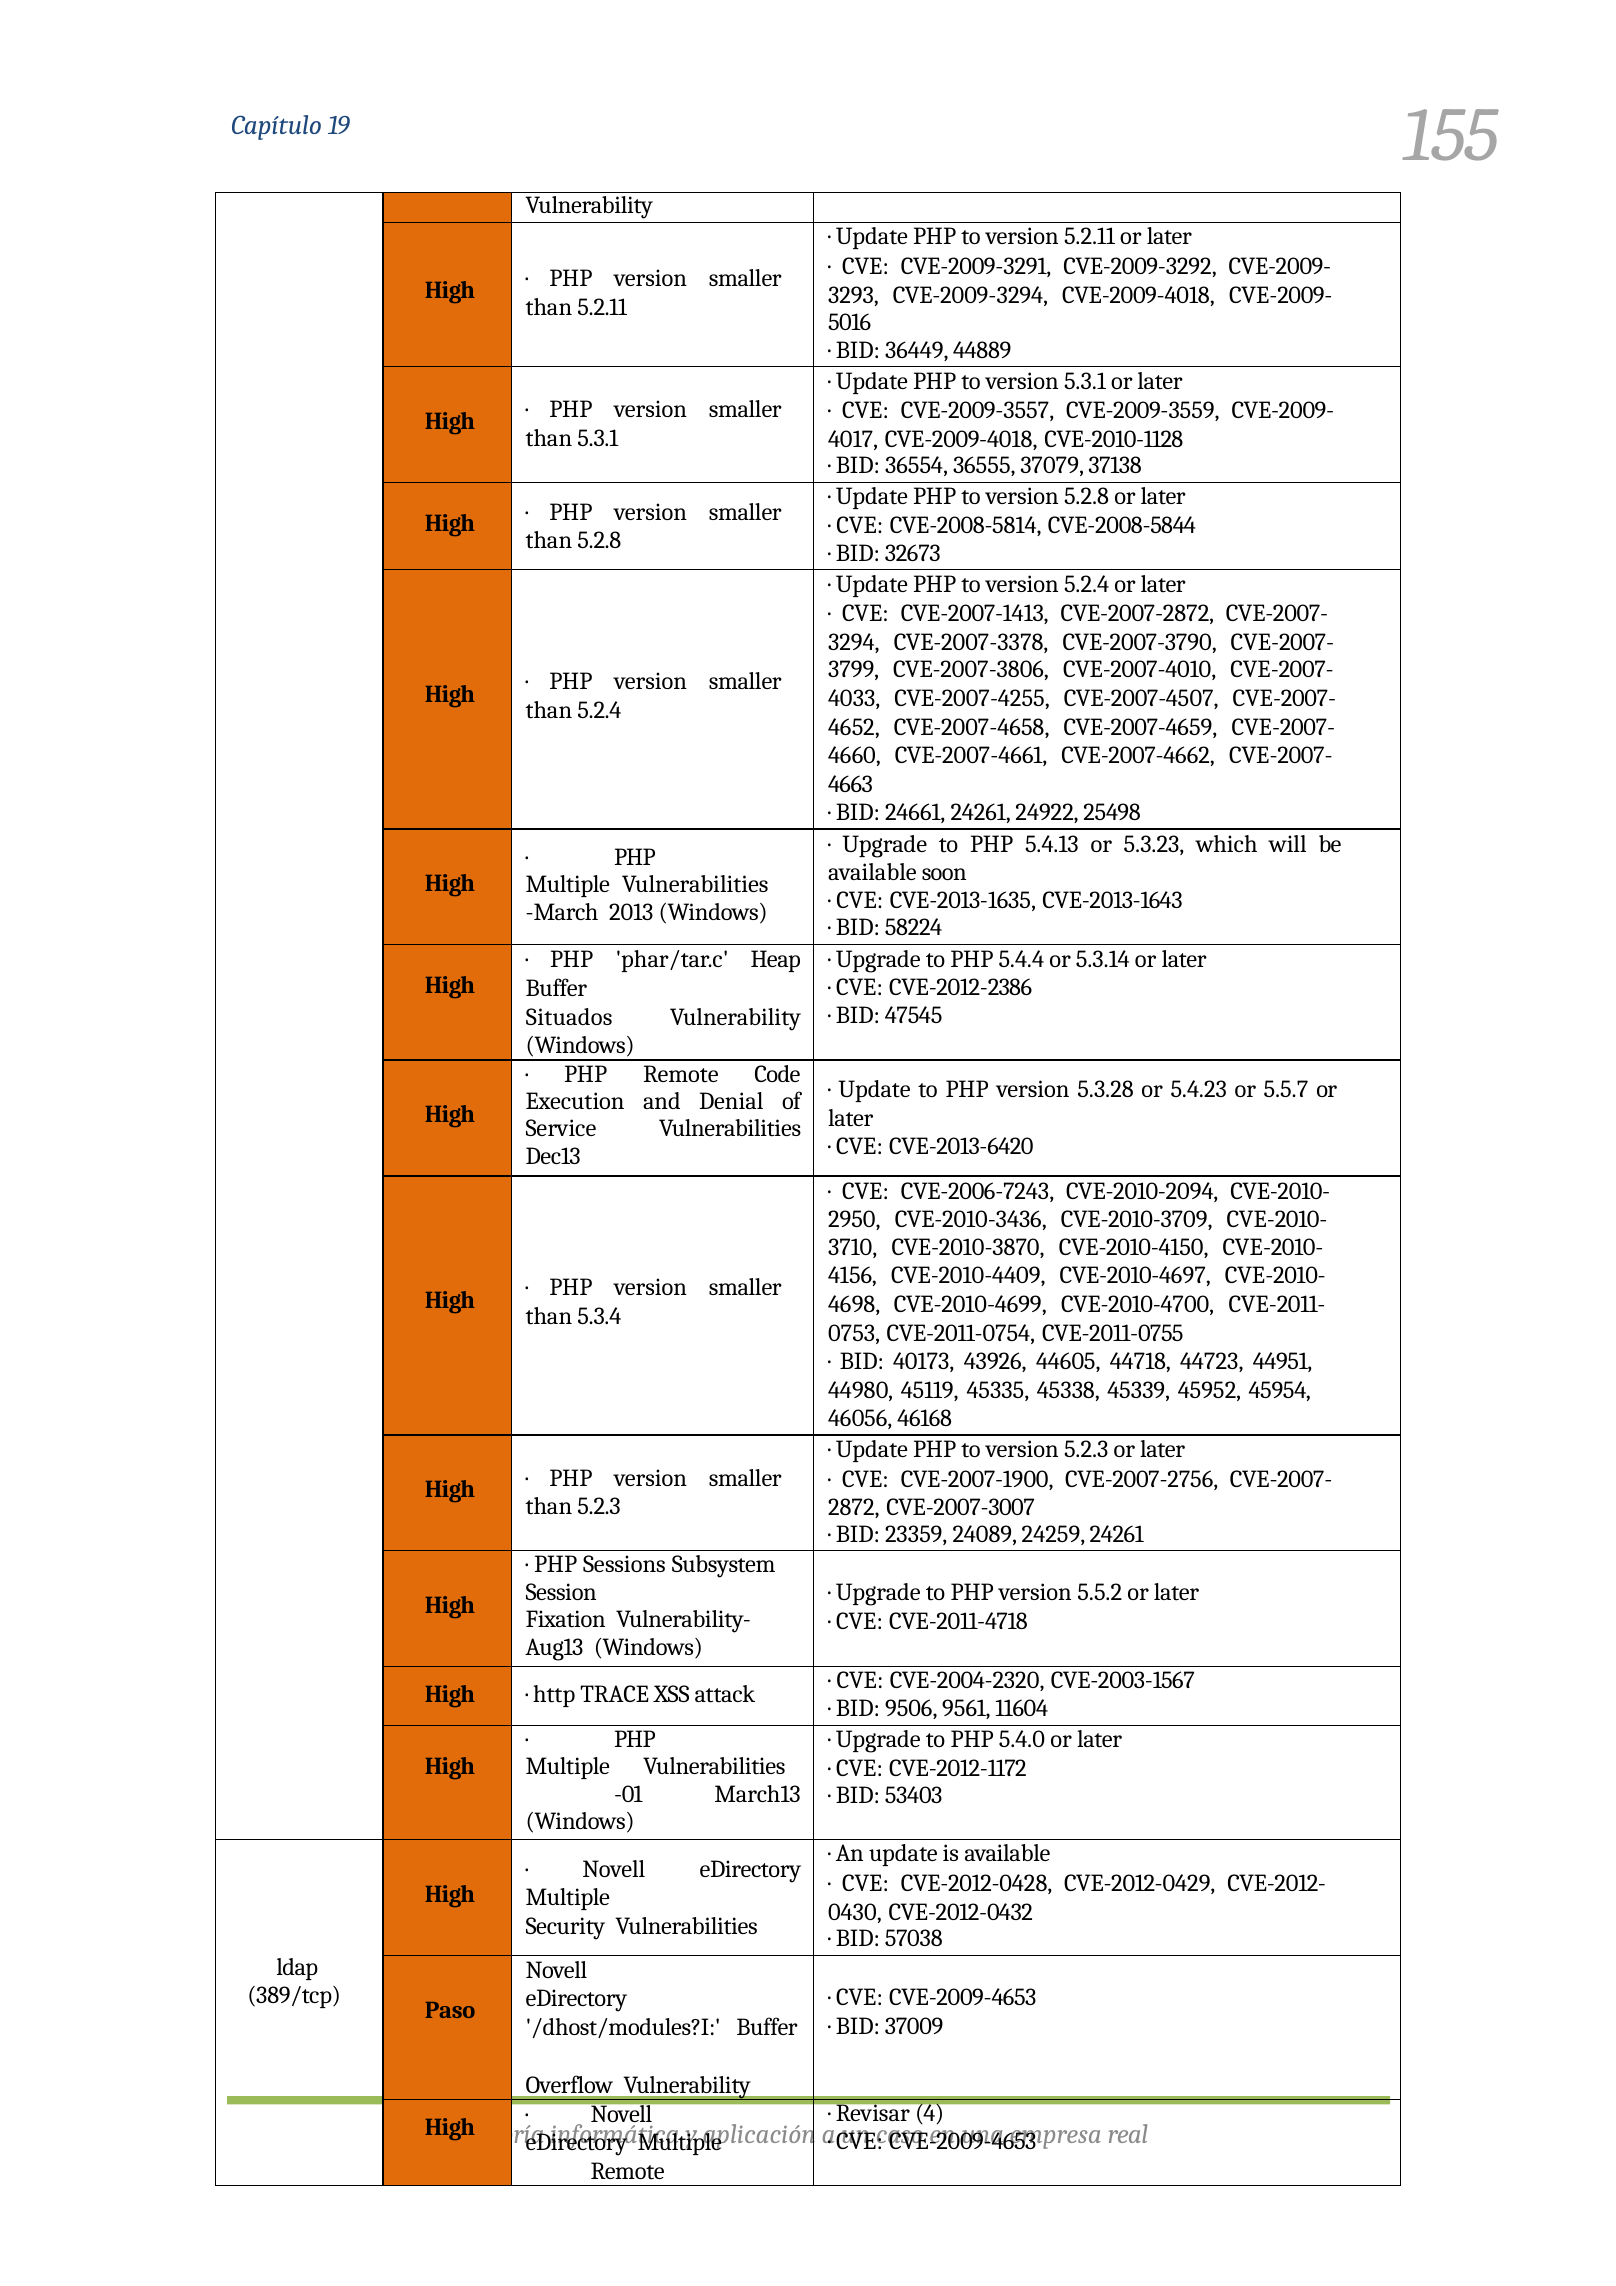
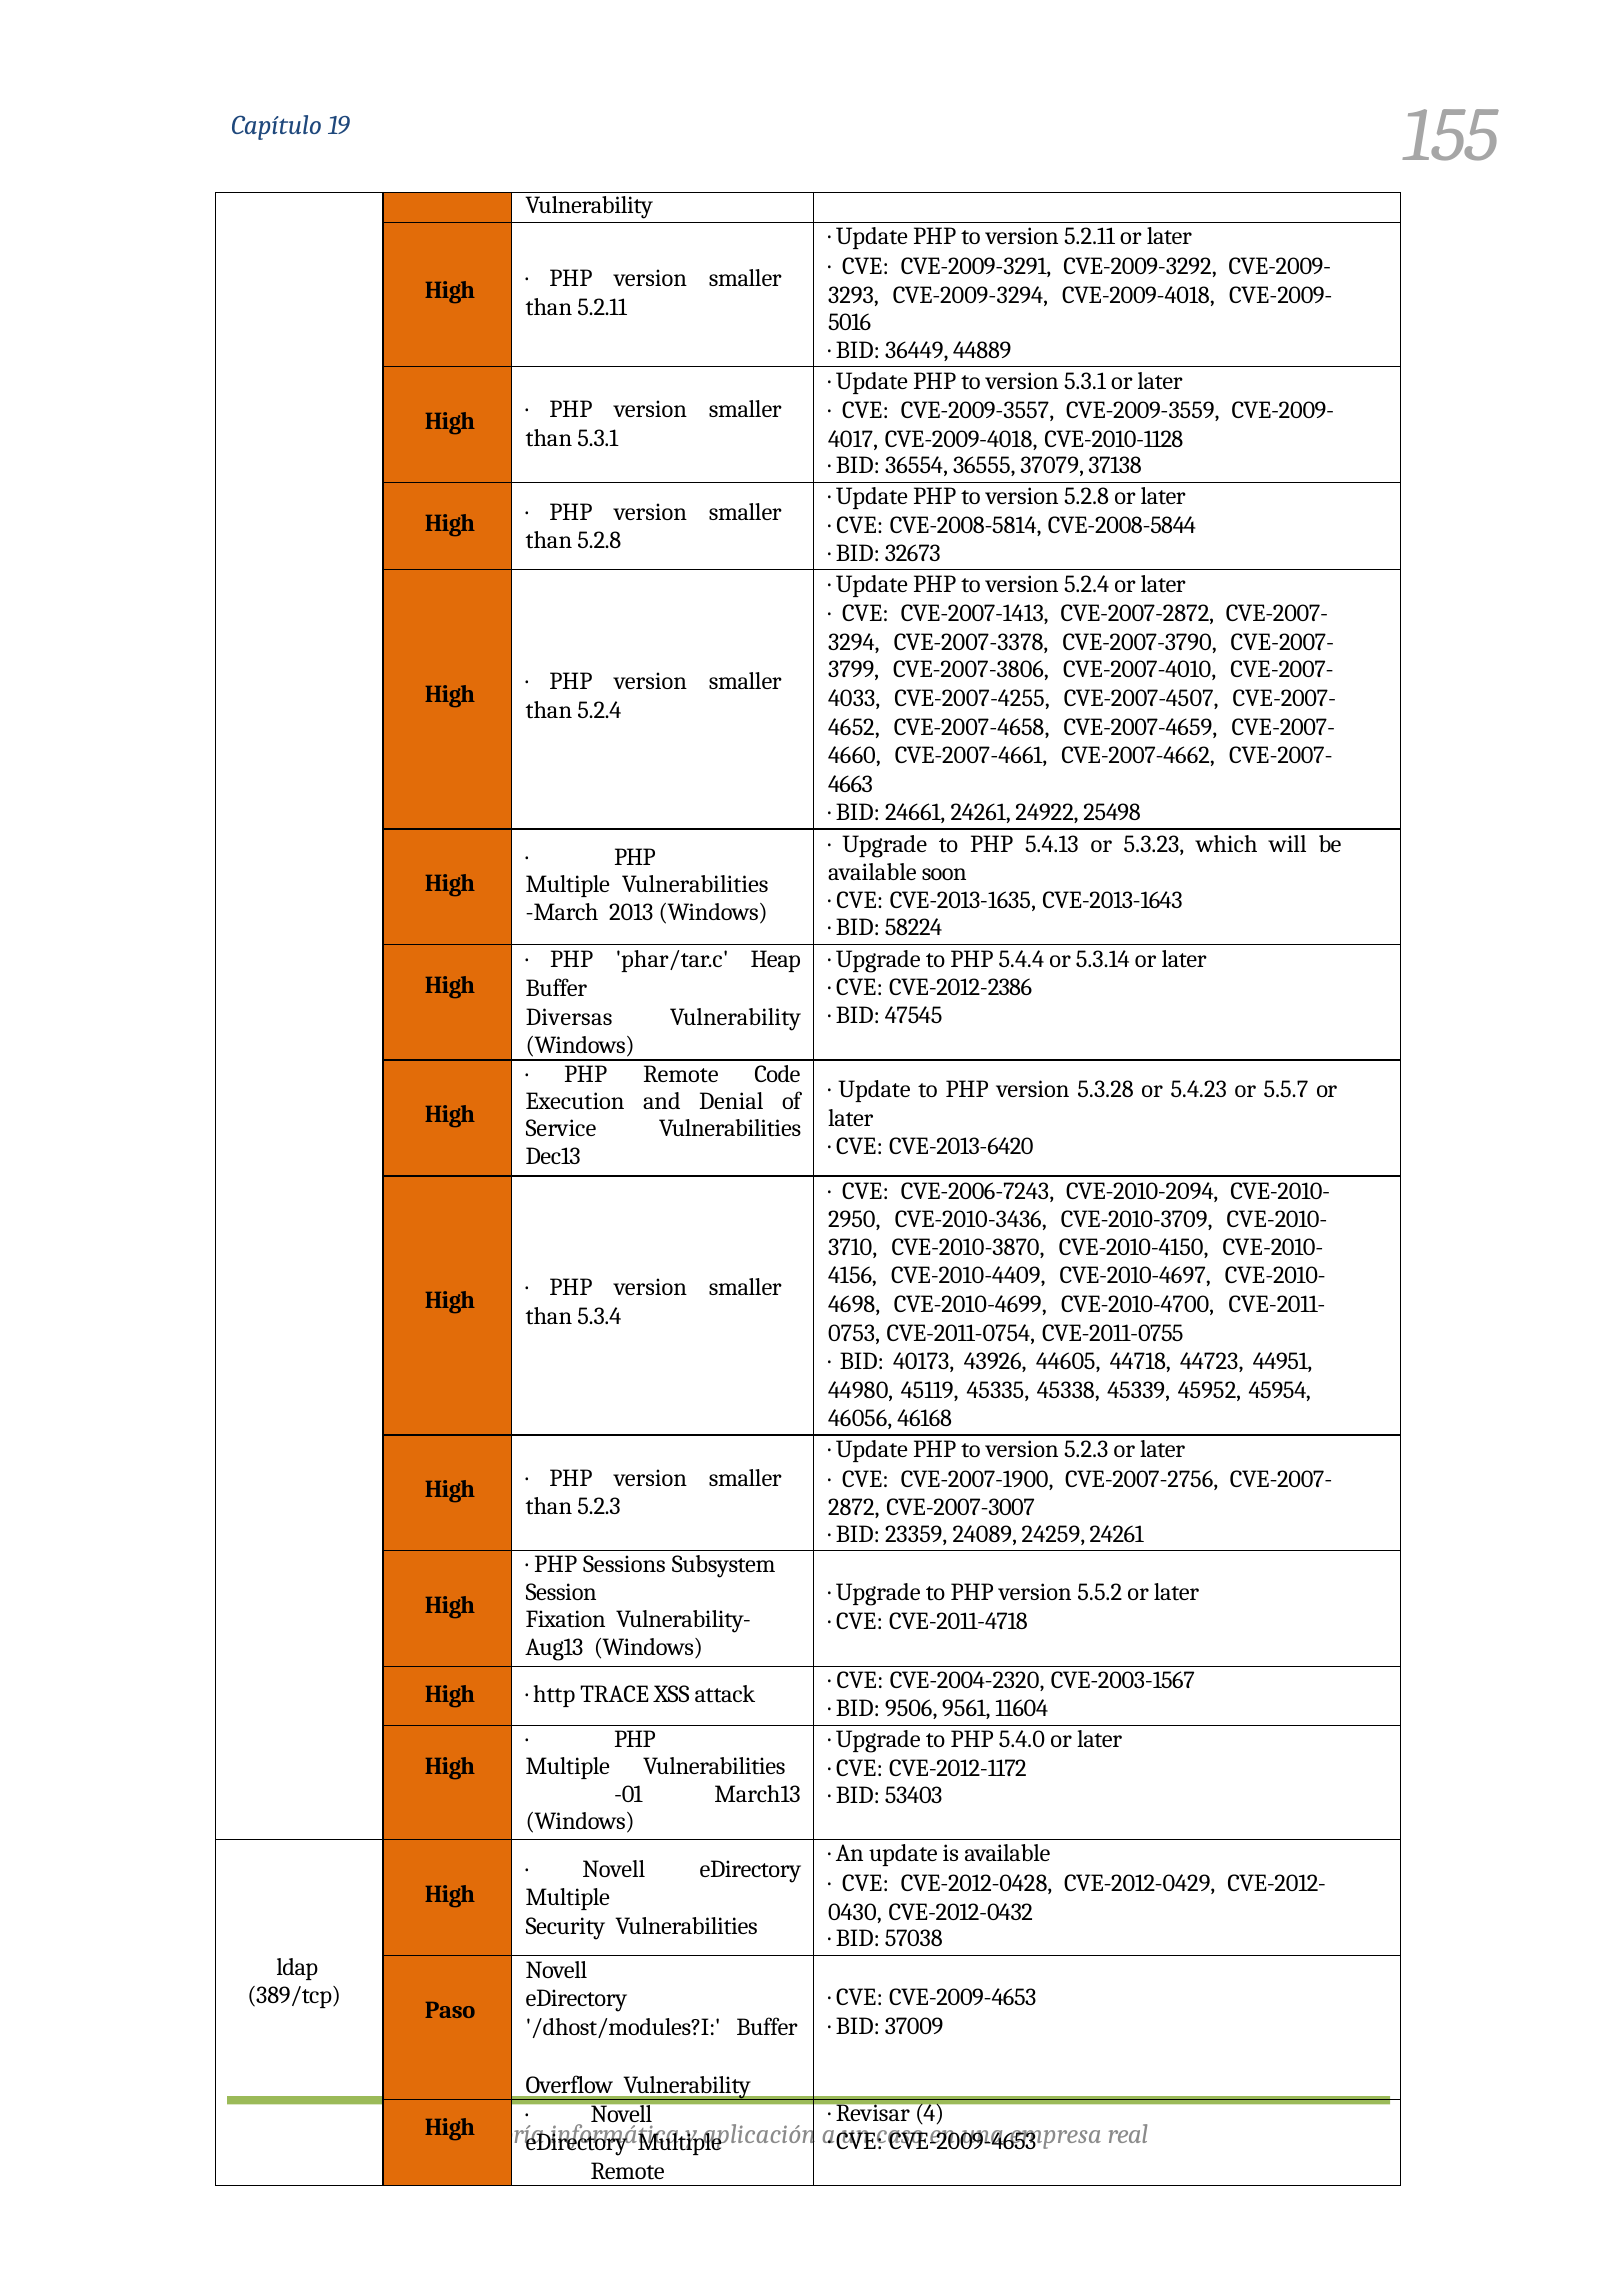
Situados: Situados -> Diversas (569, 1017)
